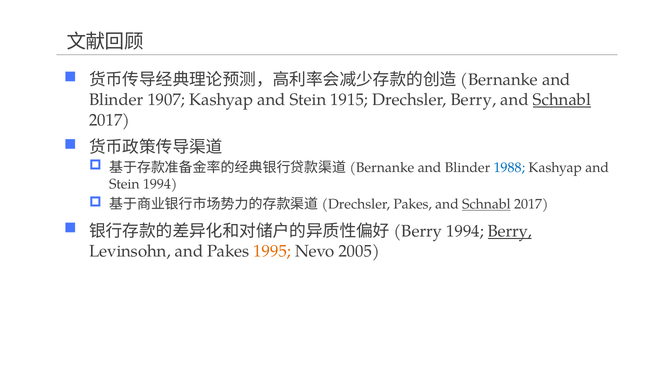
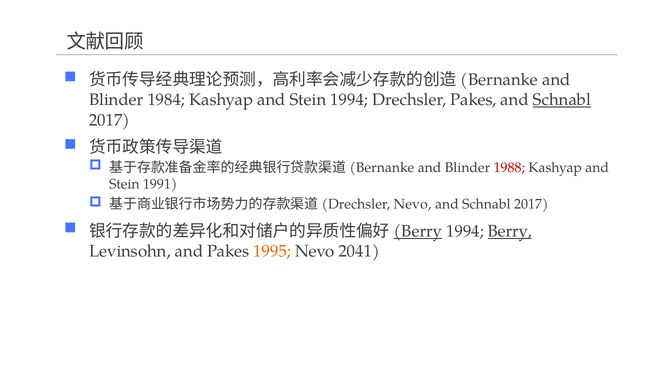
1907: 1907 -> 1984 (166, 100)
Stein 1915: 1915 -> 1994 (349, 100)
Drechsler Berry: Berry -> Pakes (474, 100)
1988 colour: blue -> red (509, 168)
Stein 1994: 1994 -> 1991 (160, 184)
Drechsler Pakes: Pakes -> Nevo (412, 204)
Schnabl underline: present -> none (486, 204)
Berry underline: none -> present (418, 231)
2005: 2005 -> 2041 (359, 251)
